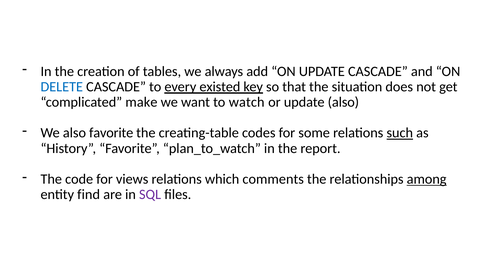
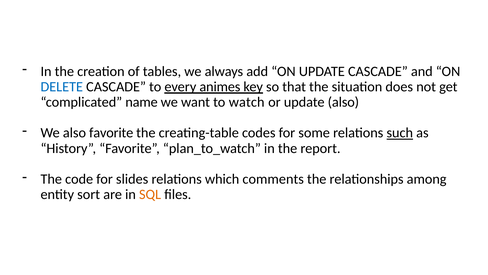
existed: existed -> animes (220, 87)
make: make -> name (142, 102)
views: views -> slides (132, 179)
among underline: present -> none (427, 179)
find: find -> sort (89, 194)
SQL colour: purple -> orange (150, 194)
